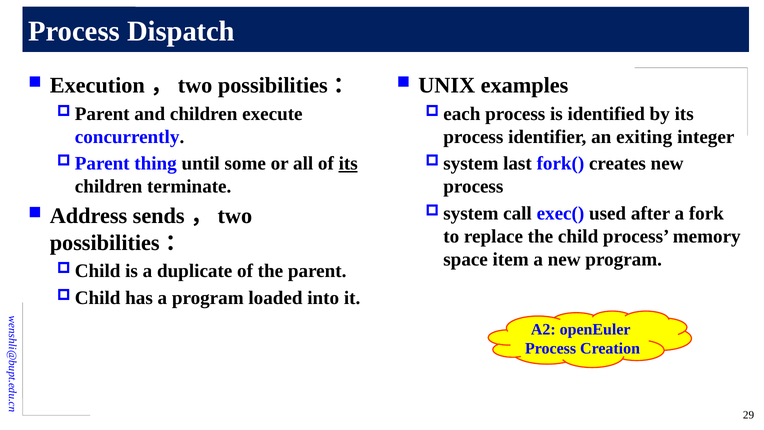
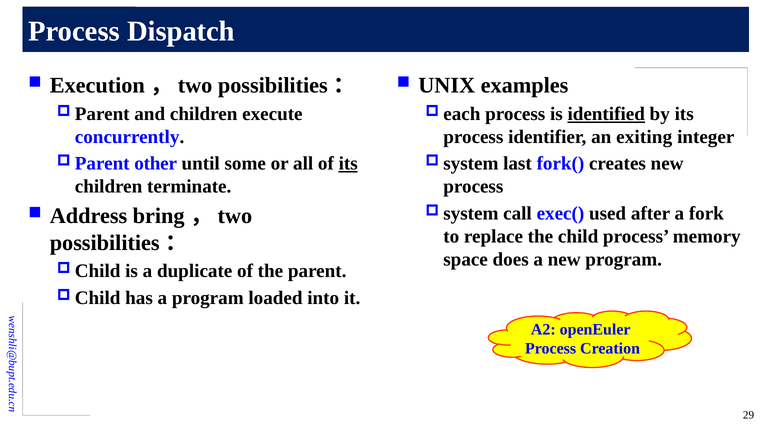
identified underline: none -> present (606, 114)
thing: thing -> other (156, 163)
sends: sends -> bring (159, 216)
item: item -> does (511, 259)
